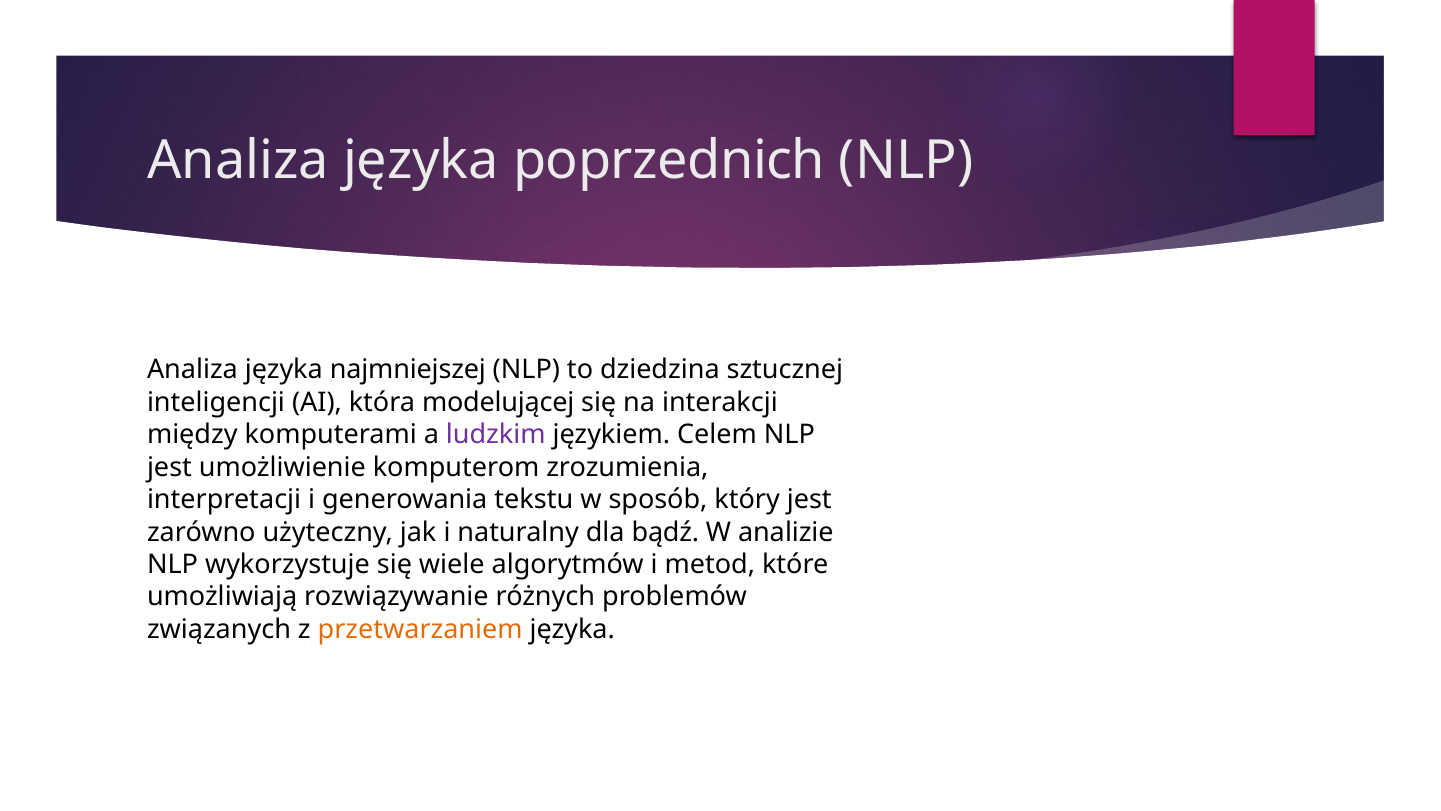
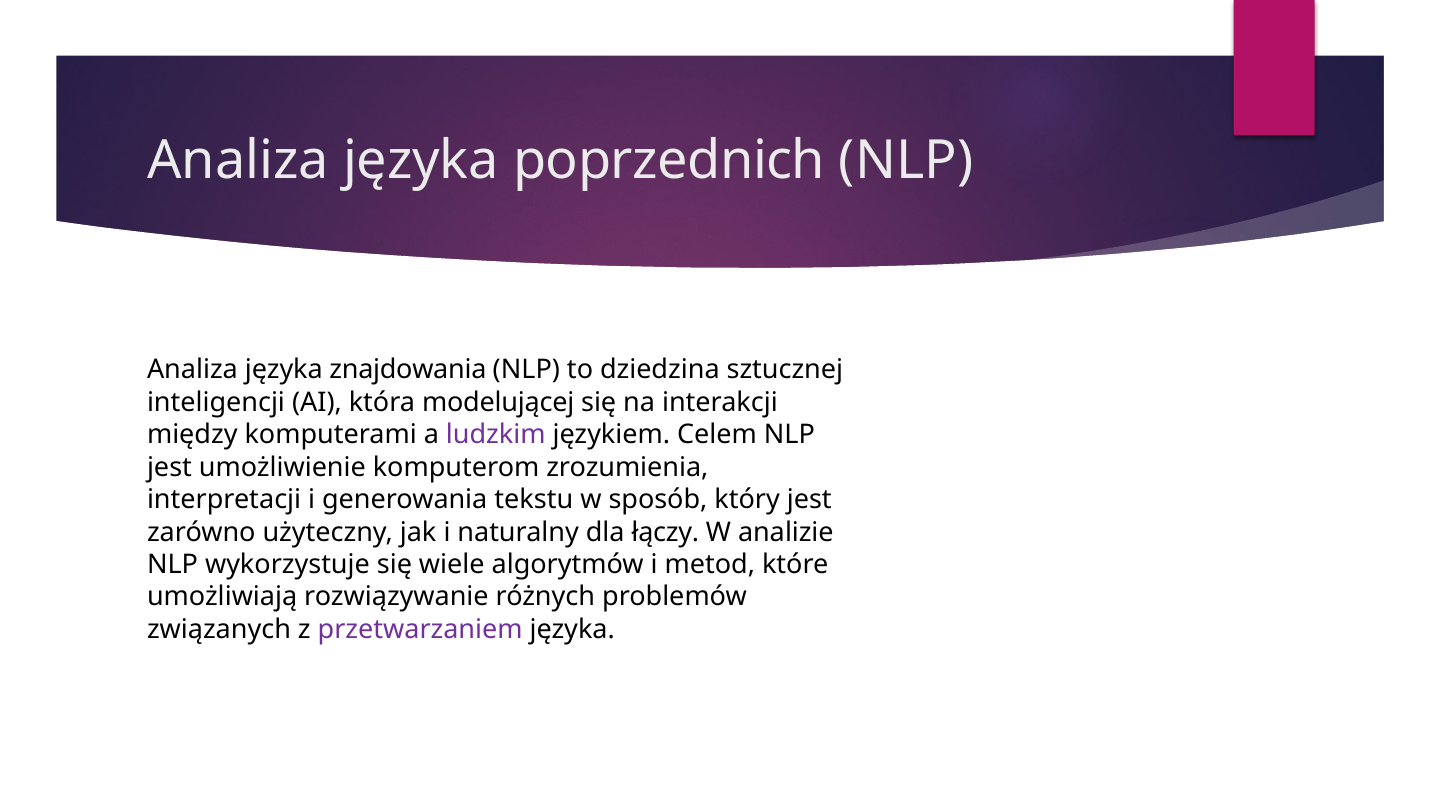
najmniejszej: najmniejszej -> znajdowania (408, 370)
bądź: bądź -> łączy (665, 532)
przetwarzaniem colour: orange -> purple (420, 629)
